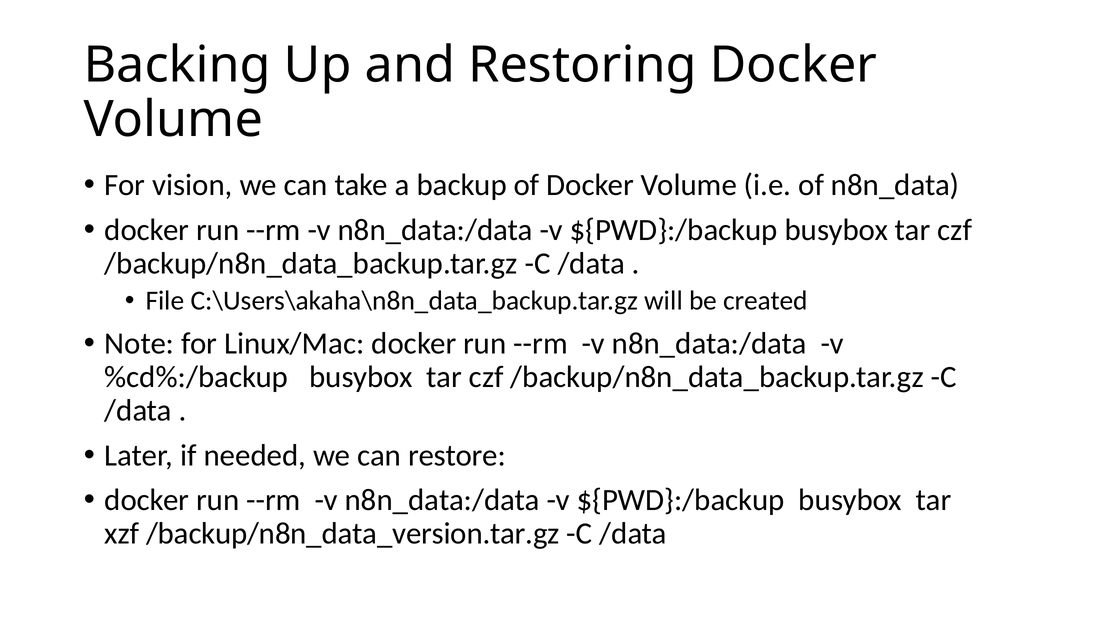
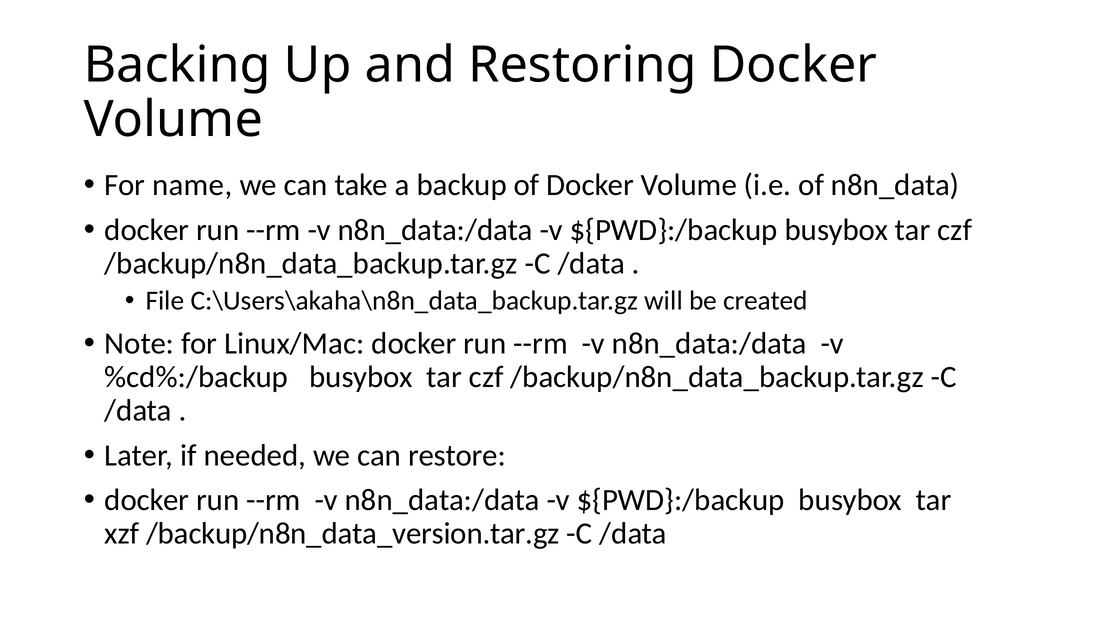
vision: vision -> name (192, 185)
